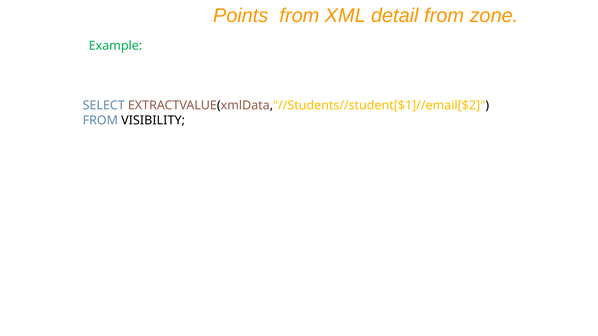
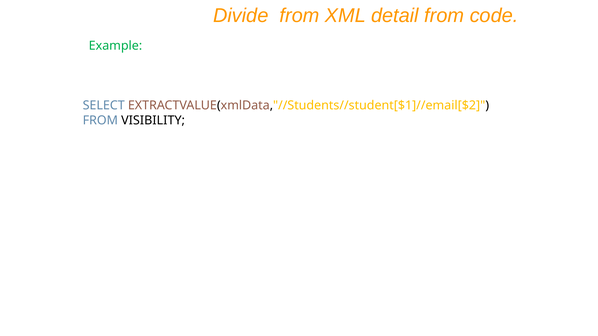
Points: Points -> Divide (241, 16)
zone: zone -> code (494, 16)
